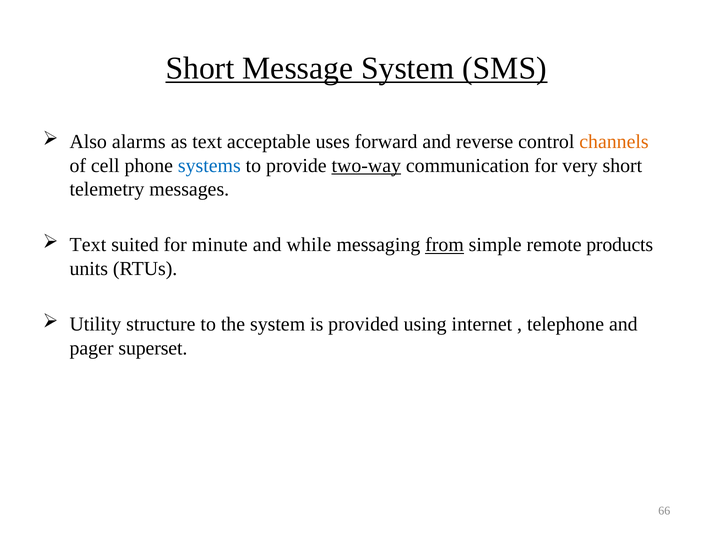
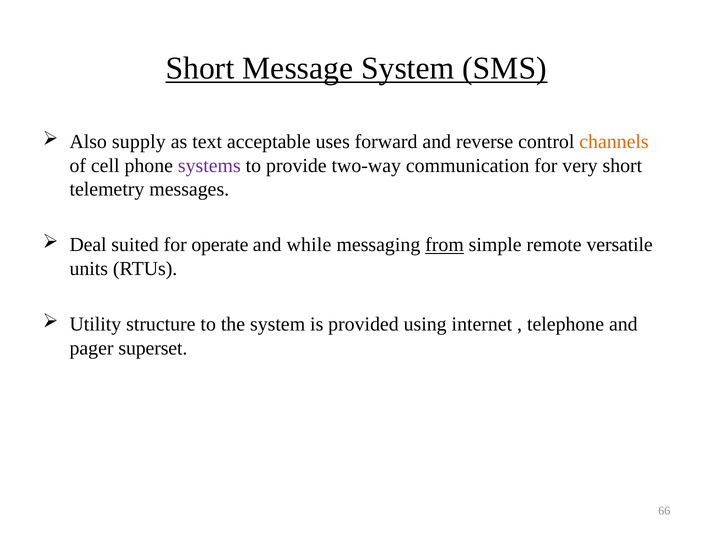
alarms: alarms -> supply (139, 142)
systems colour: blue -> purple (209, 165)
two-way underline: present -> none (366, 165)
Text: Text -> Deal (88, 245)
minute: minute -> operate (220, 245)
products: products -> versatile (620, 245)
